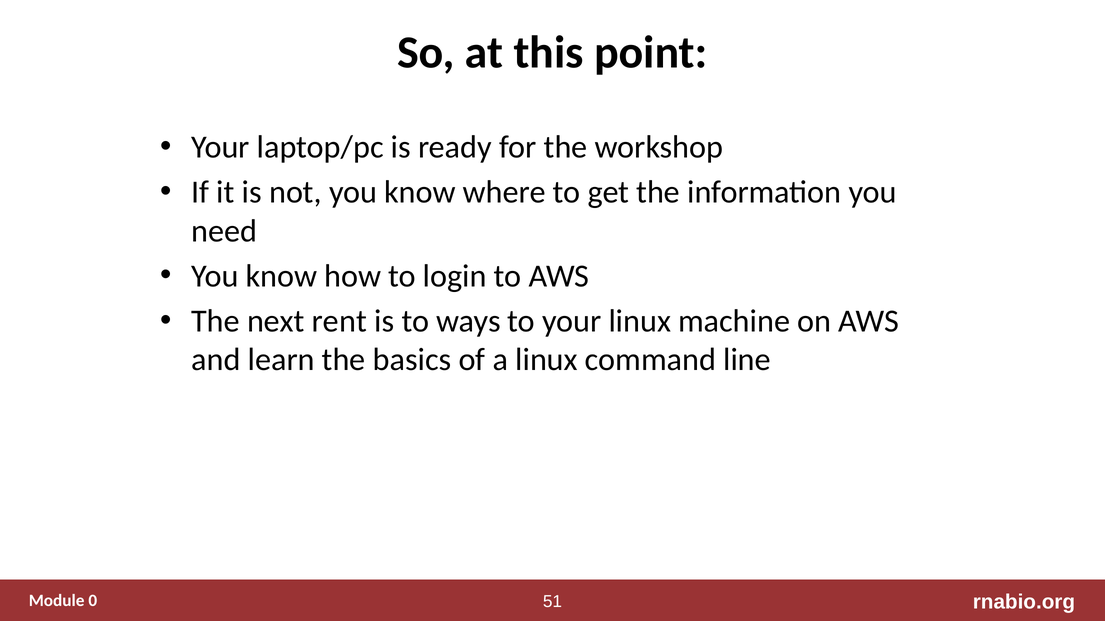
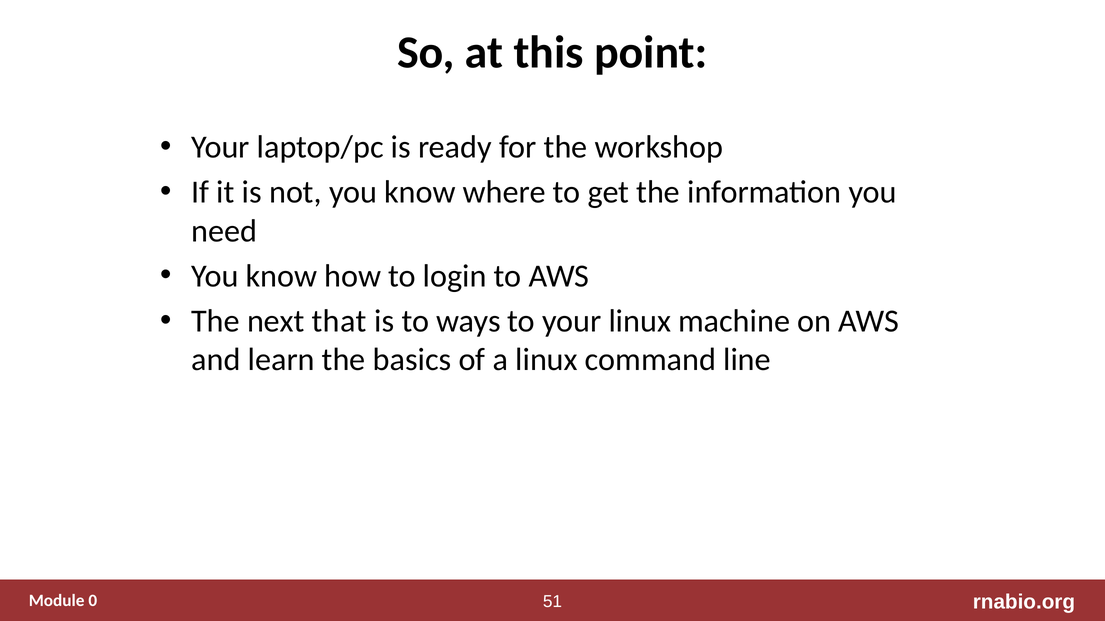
rent: rent -> that (339, 321)
